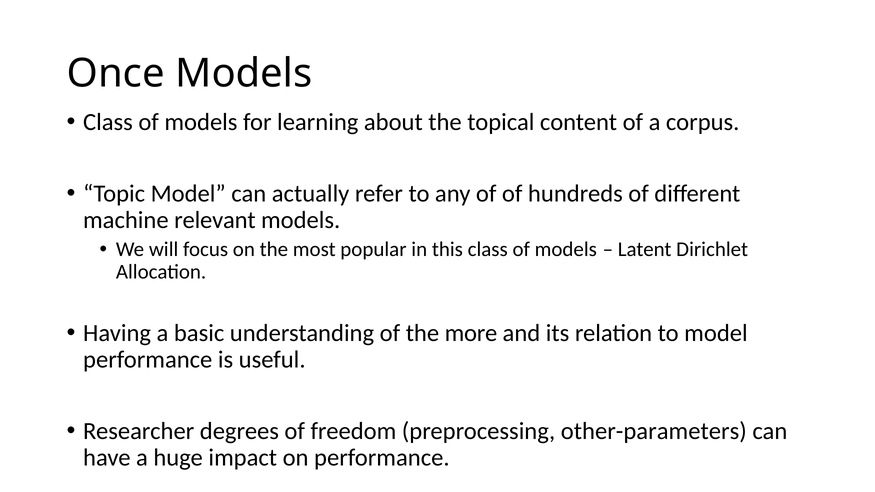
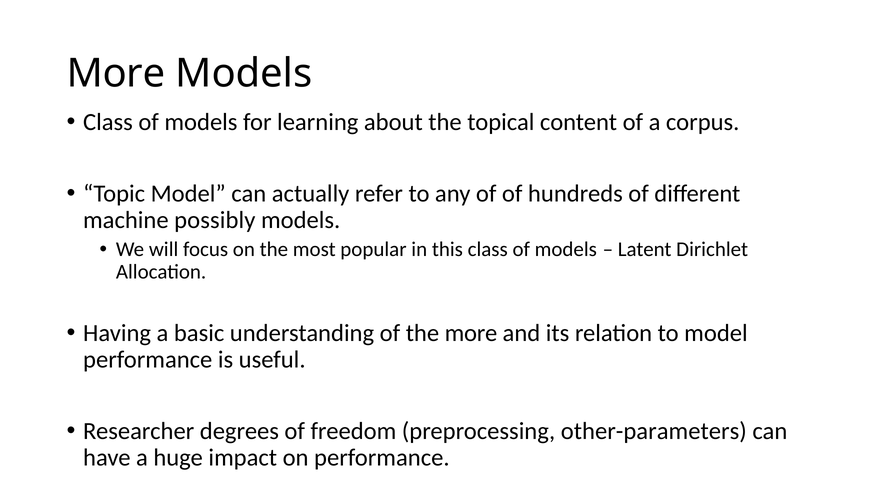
Once: Once -> More (116, 74)
relevant: relevant -> possibly (215, 220)
